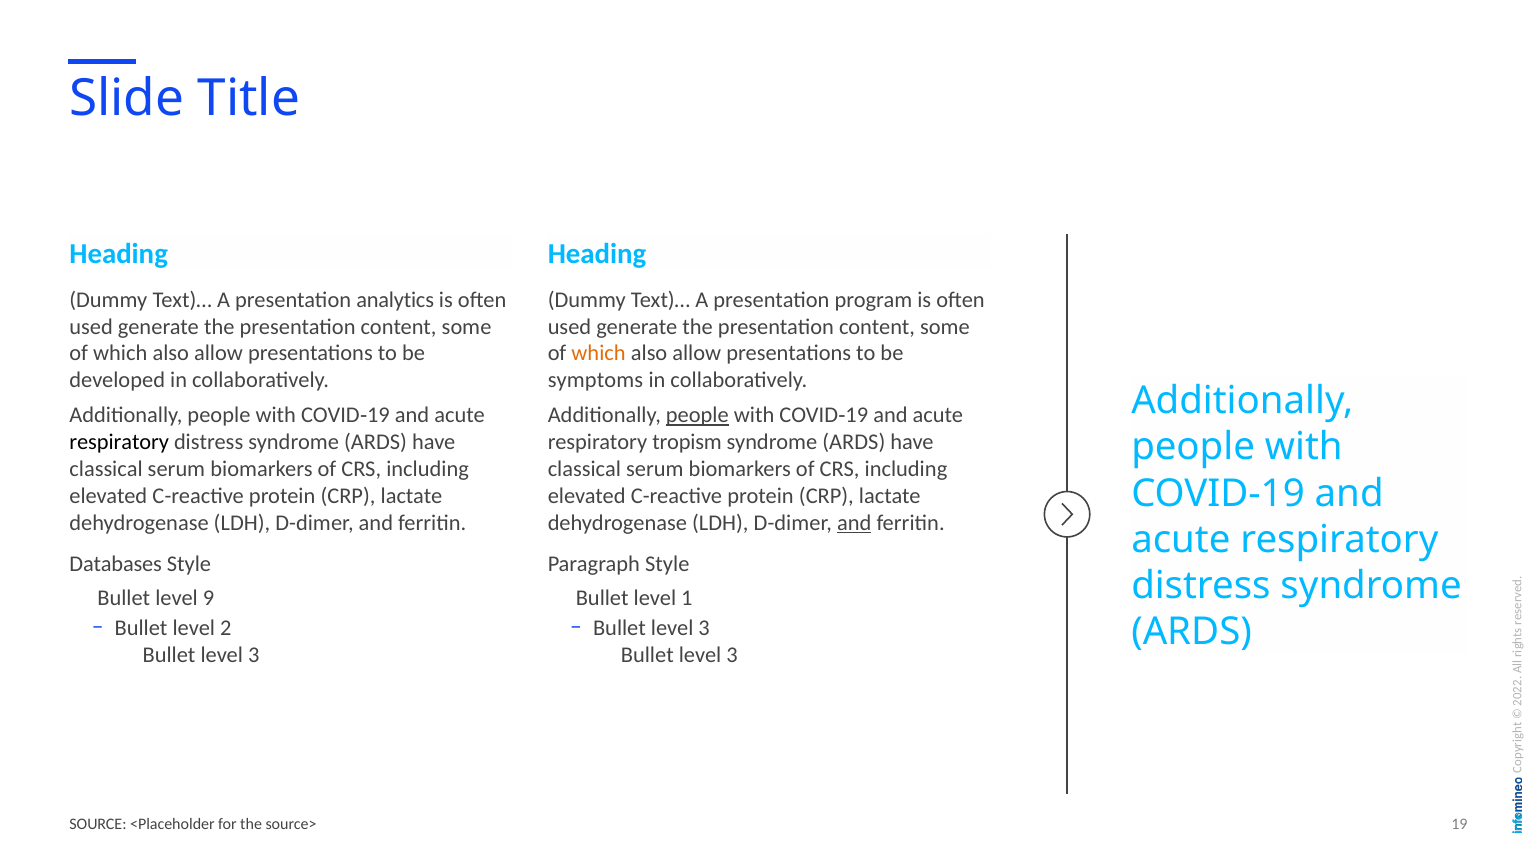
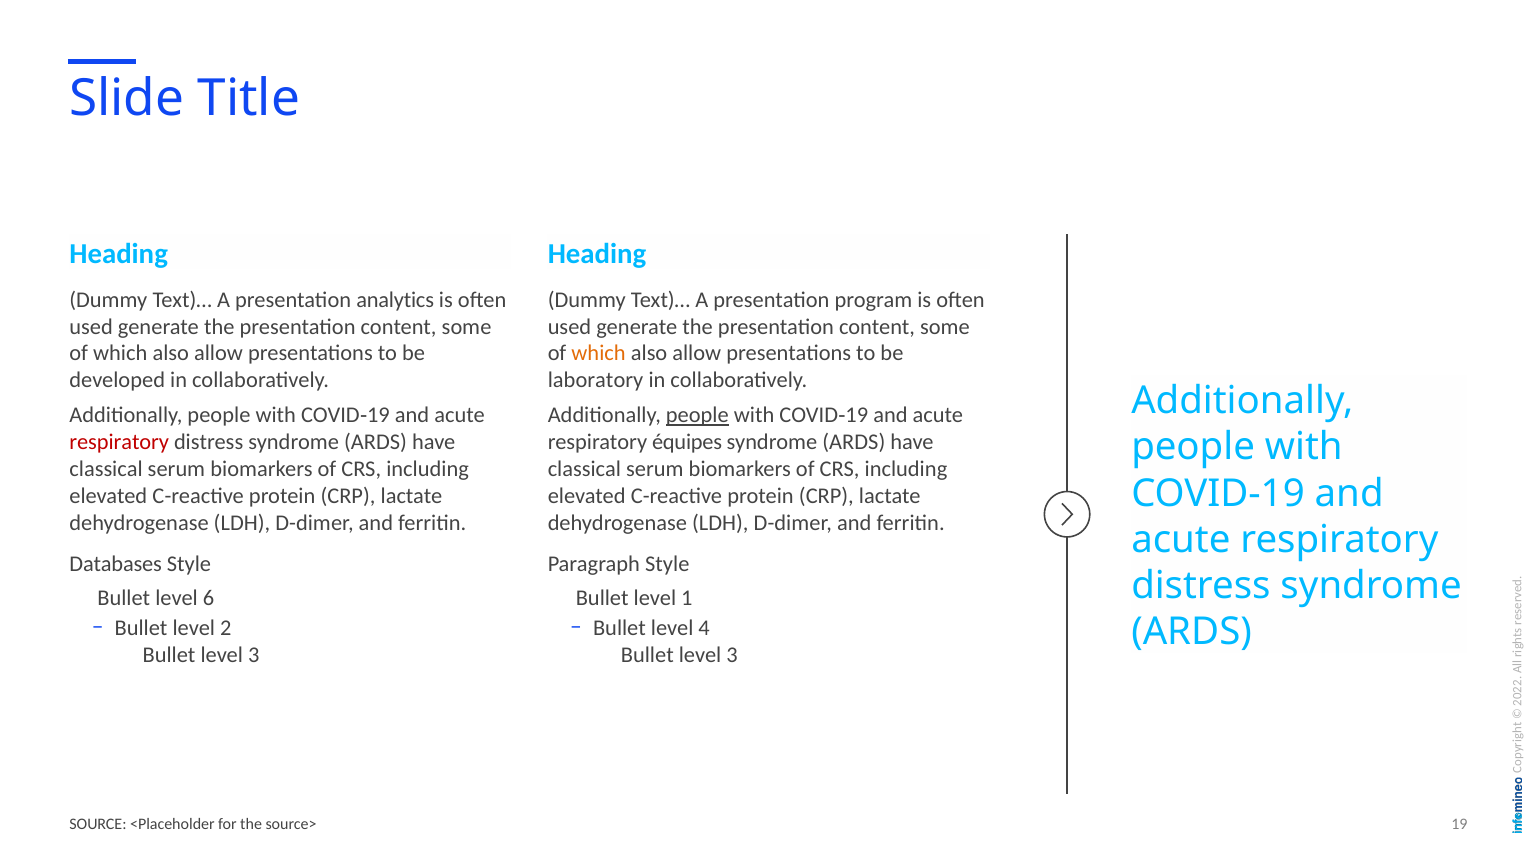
symptoms: symptoms -> laboratory (596, 380)
respiratory colour: black -> red (119, 442)
tropism: tropism -> équipes (687, 442)
and underline: present -> none (854, 523)
9: 9 -> 6 (209, 597)
Bullet level 3: 3 -> 4 (704, 628)
